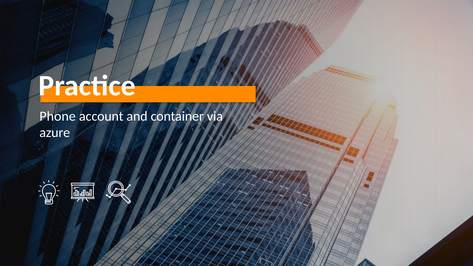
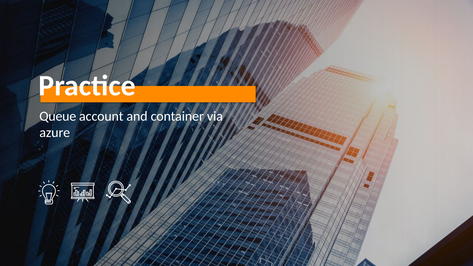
Phone: Phone -> Queue (58, 116)
